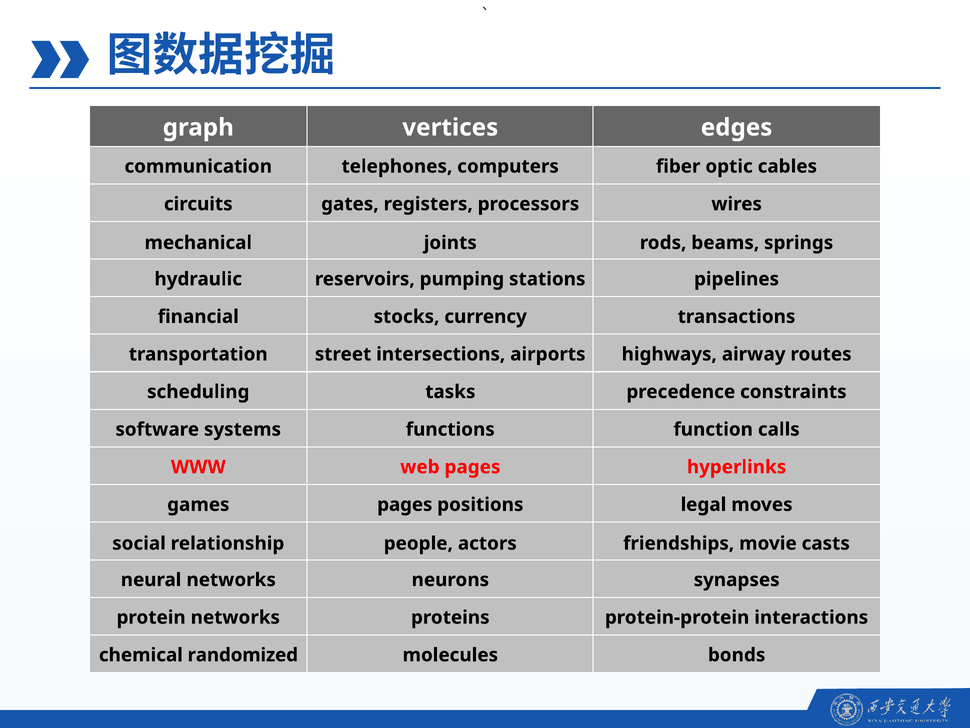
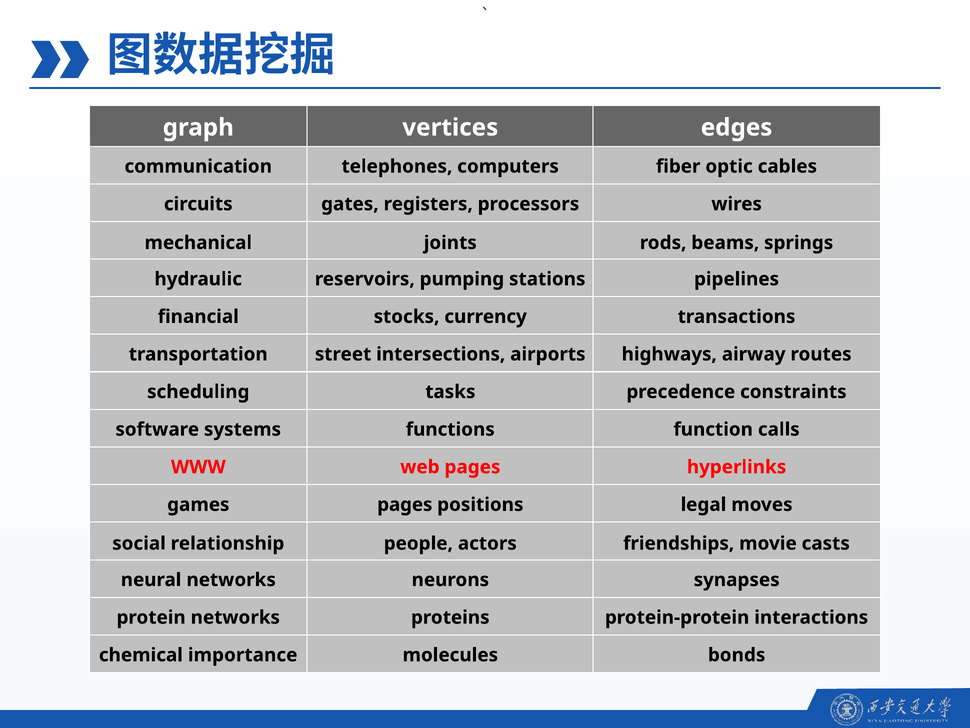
randomized: randomized -> importance (243, 655)
